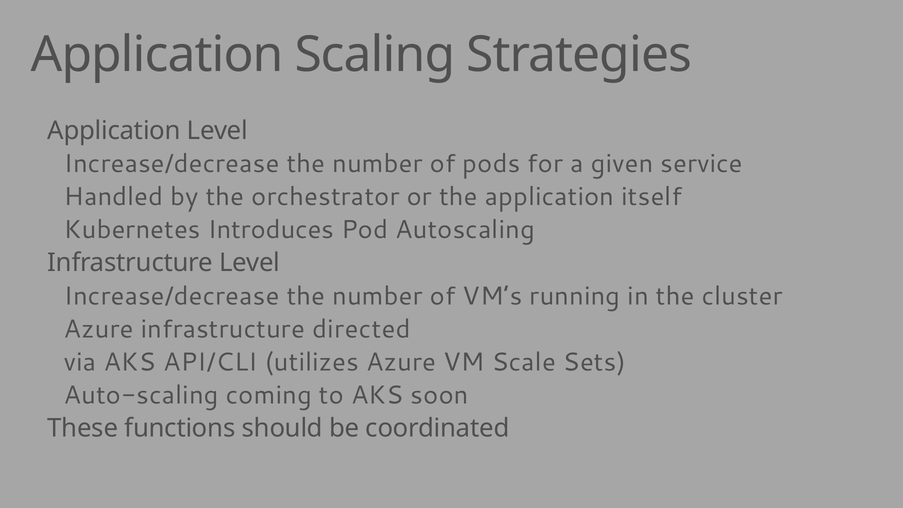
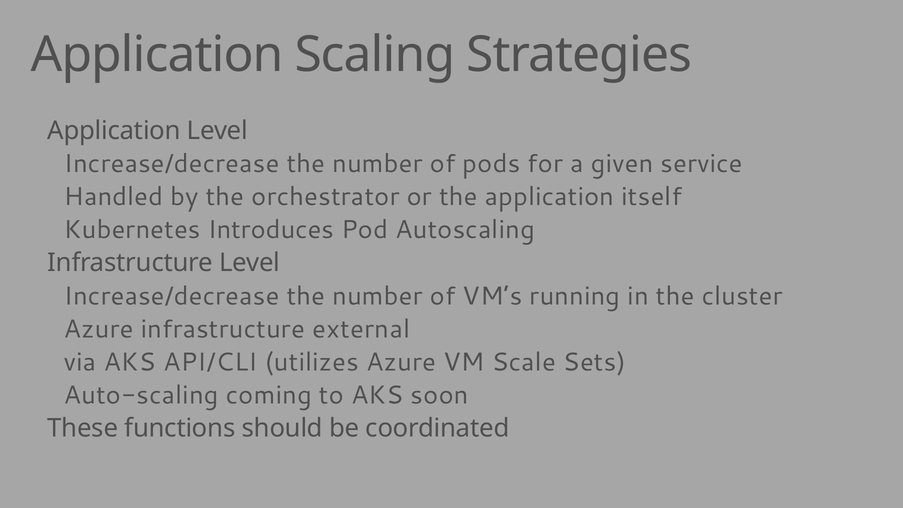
directed: directed -> external (361, 329)
